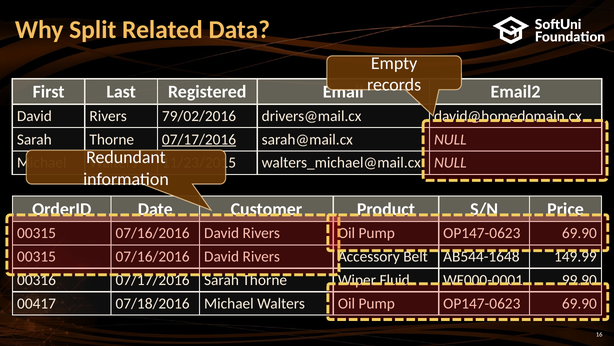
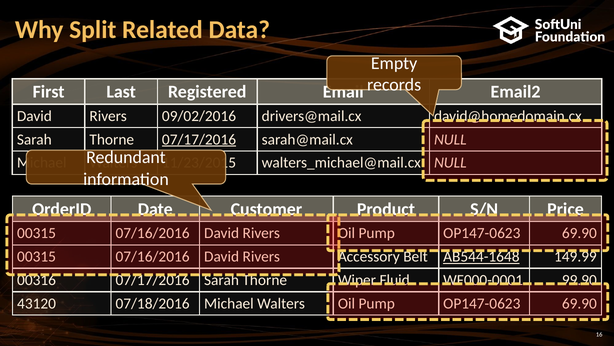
79/02/2016: 79/02/2016 -> 09/02/2016 (199, 116)
AB544-1648 underline: none -> present (481, 256)
00417: 00417 -> 43120 (37, 303)
